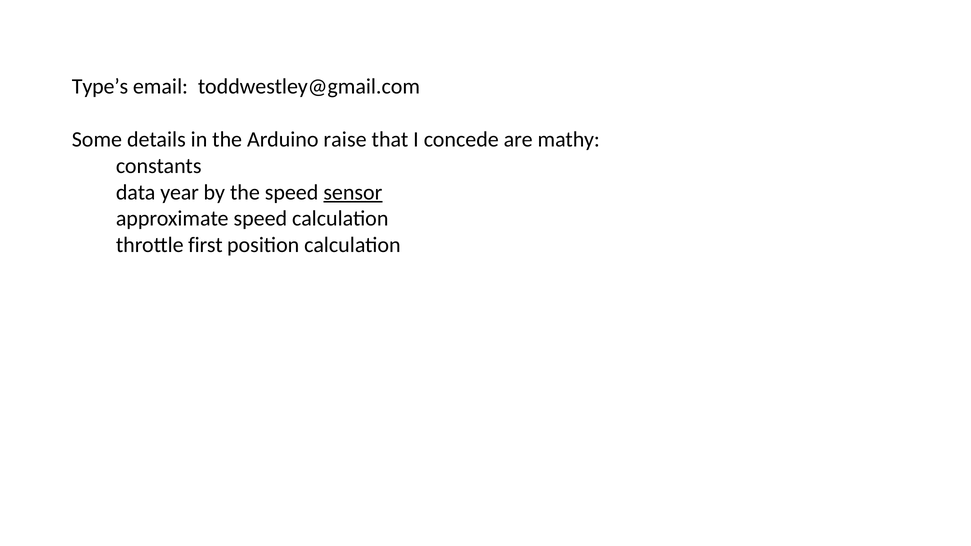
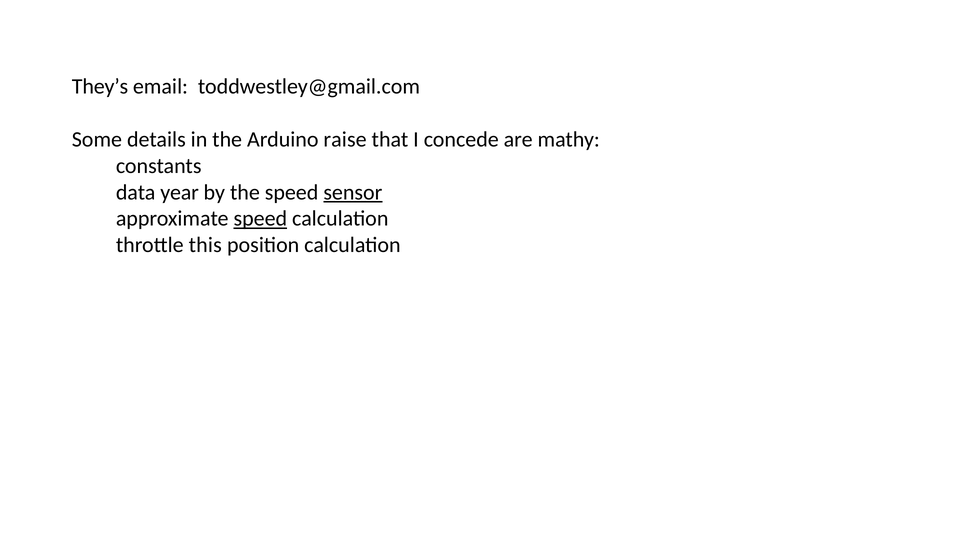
Type’s: Type’s -> They’s (100, 87)
speed underline: none -> present (260, 219)
first: first -> this (205, 245)
